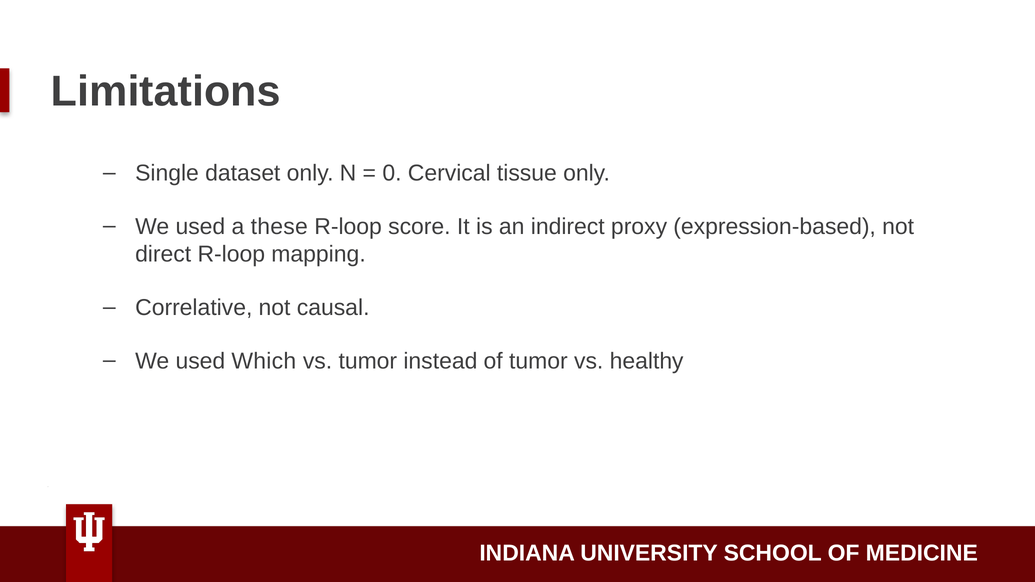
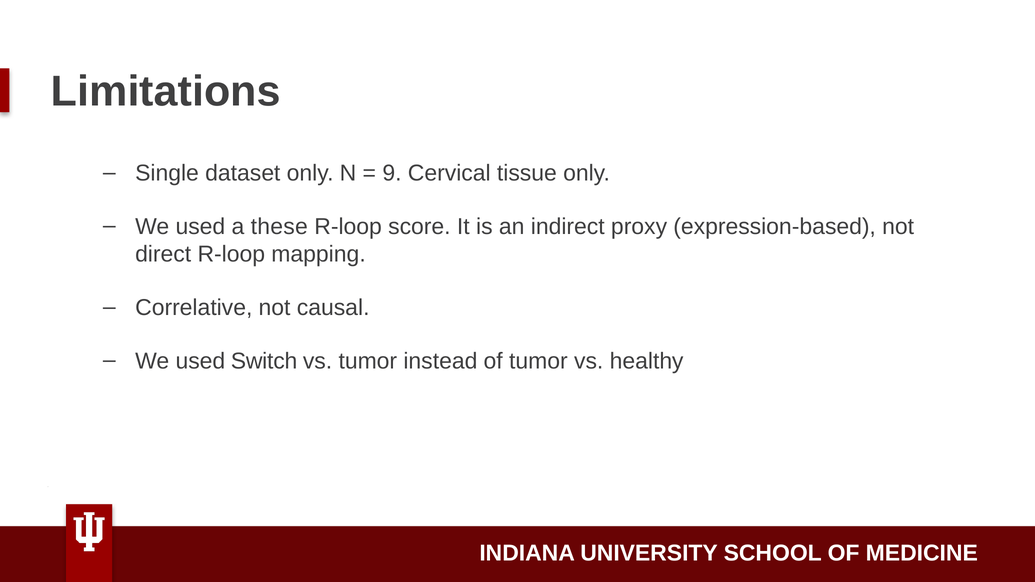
0: 0 -> 9 (392, 173)
Which: Which -> Switch (264, 361)
